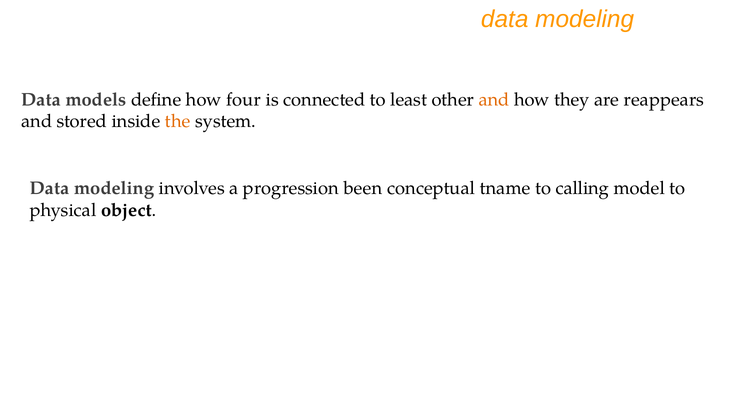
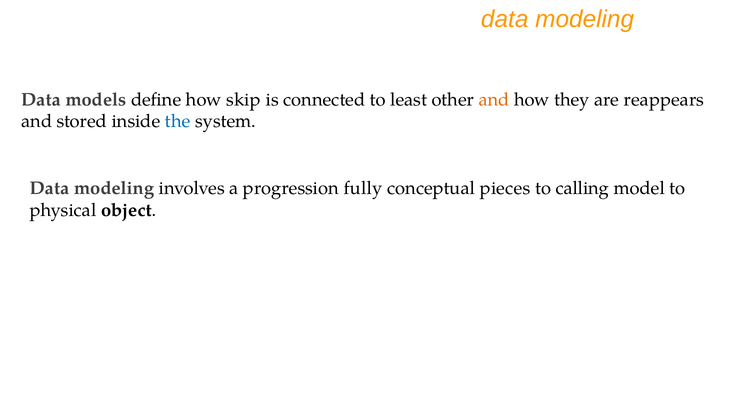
four: four -> skip (243, 100)
the colour: orange -> blue (178, 121)
been: been -> fully (363, 189)
tname: tname -> pieces (505, 189)
